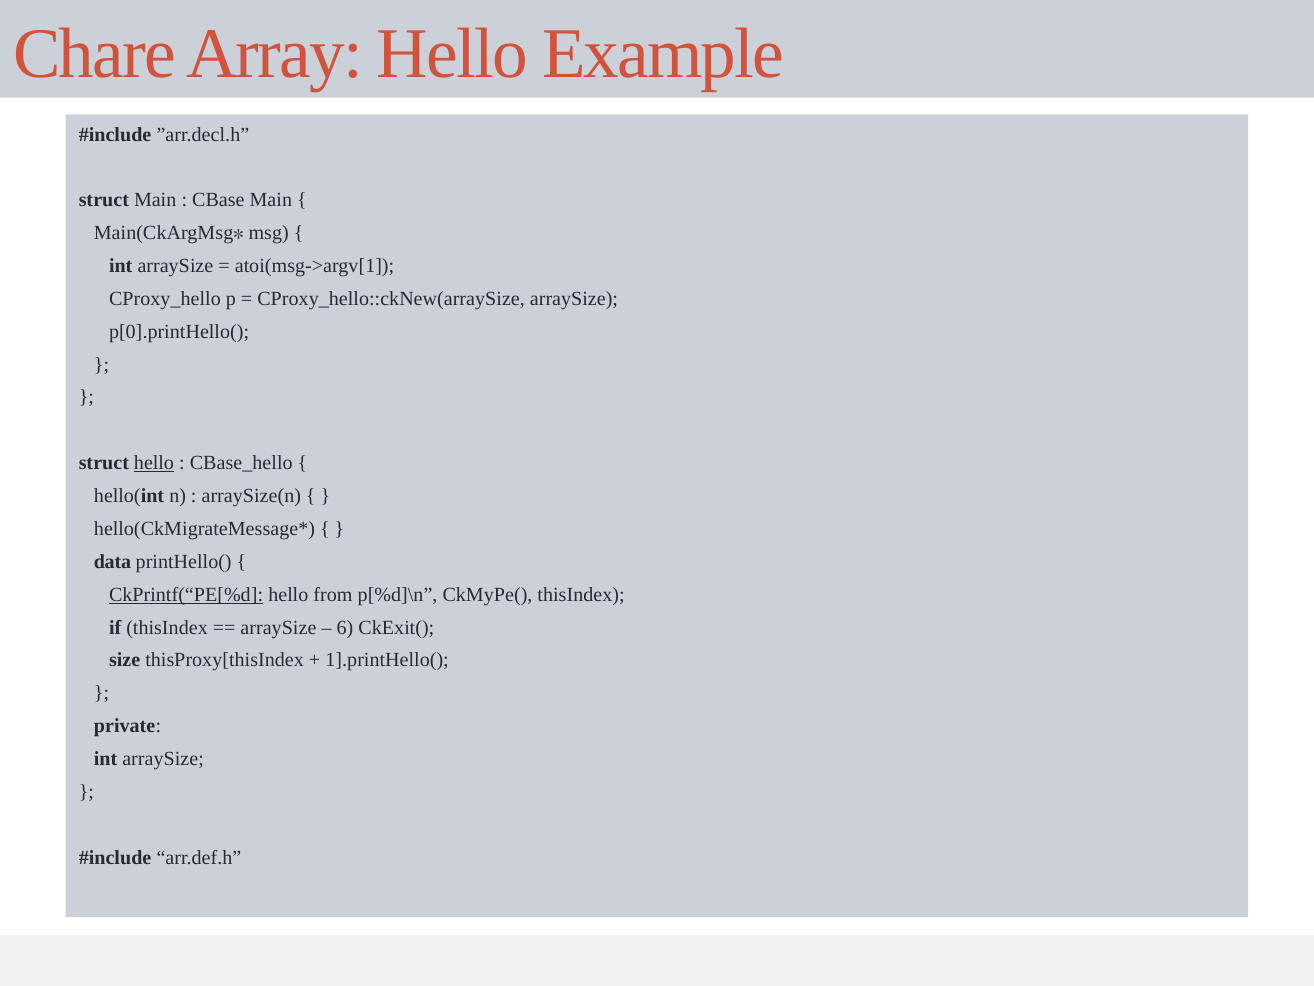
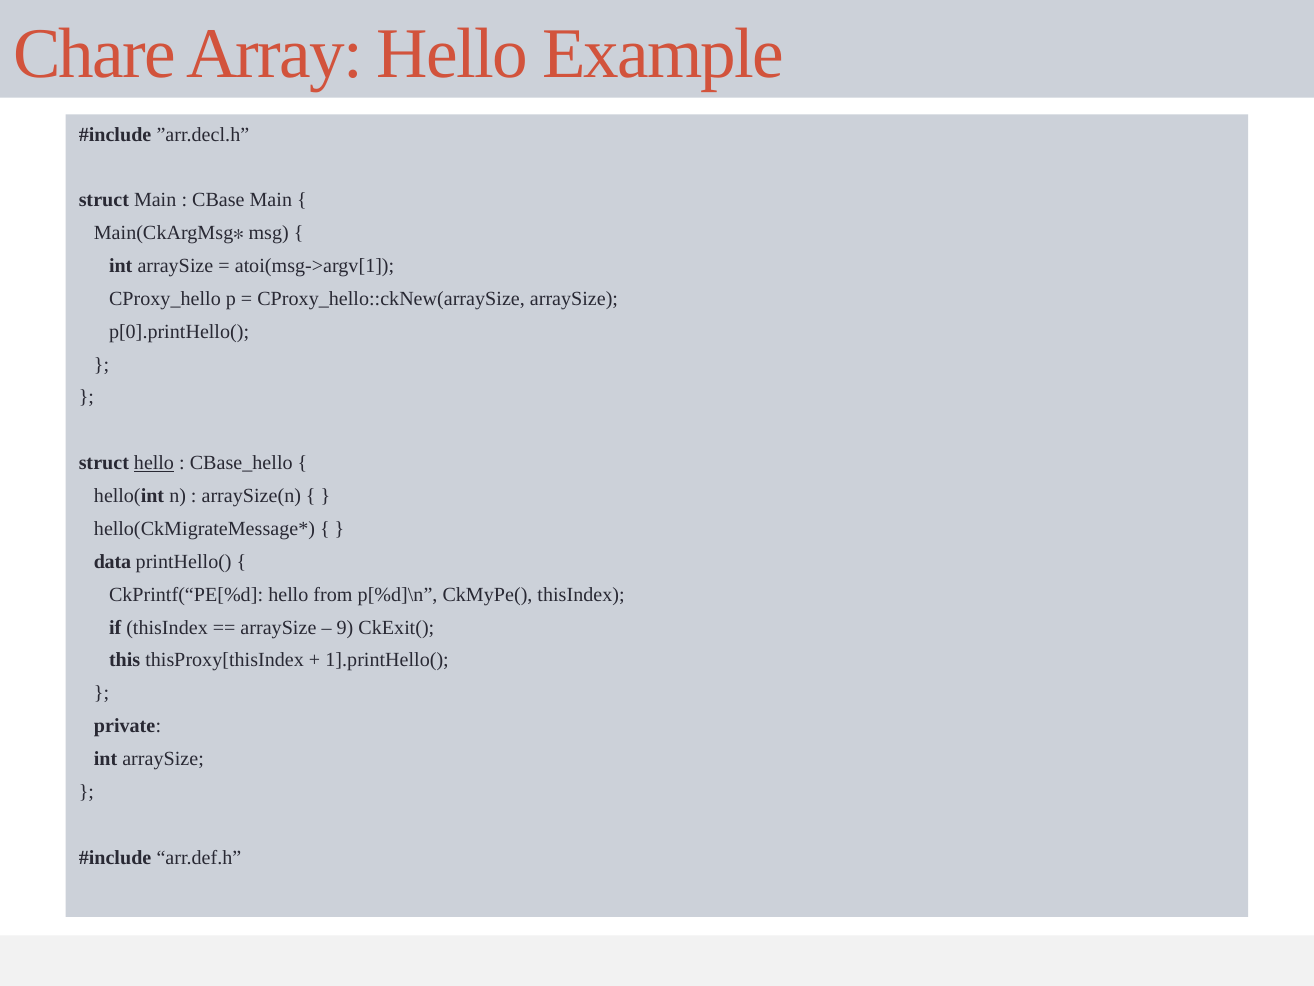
CkPrintf(“PE[%d underline: present -> none (186, 594)
6: 6 -> 9 (345, 627)
size: size -> this (125, 660)
